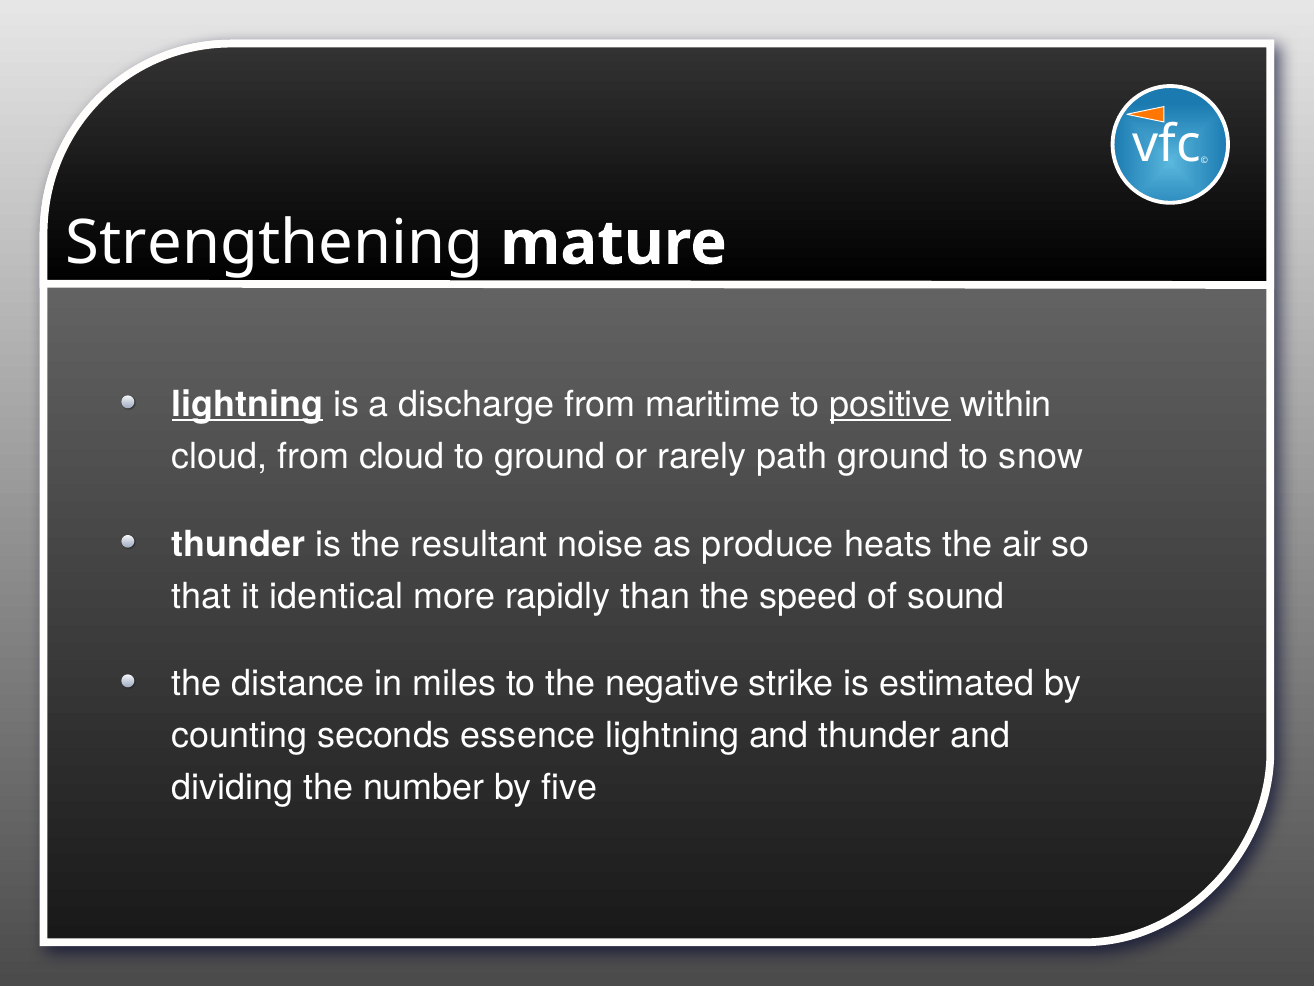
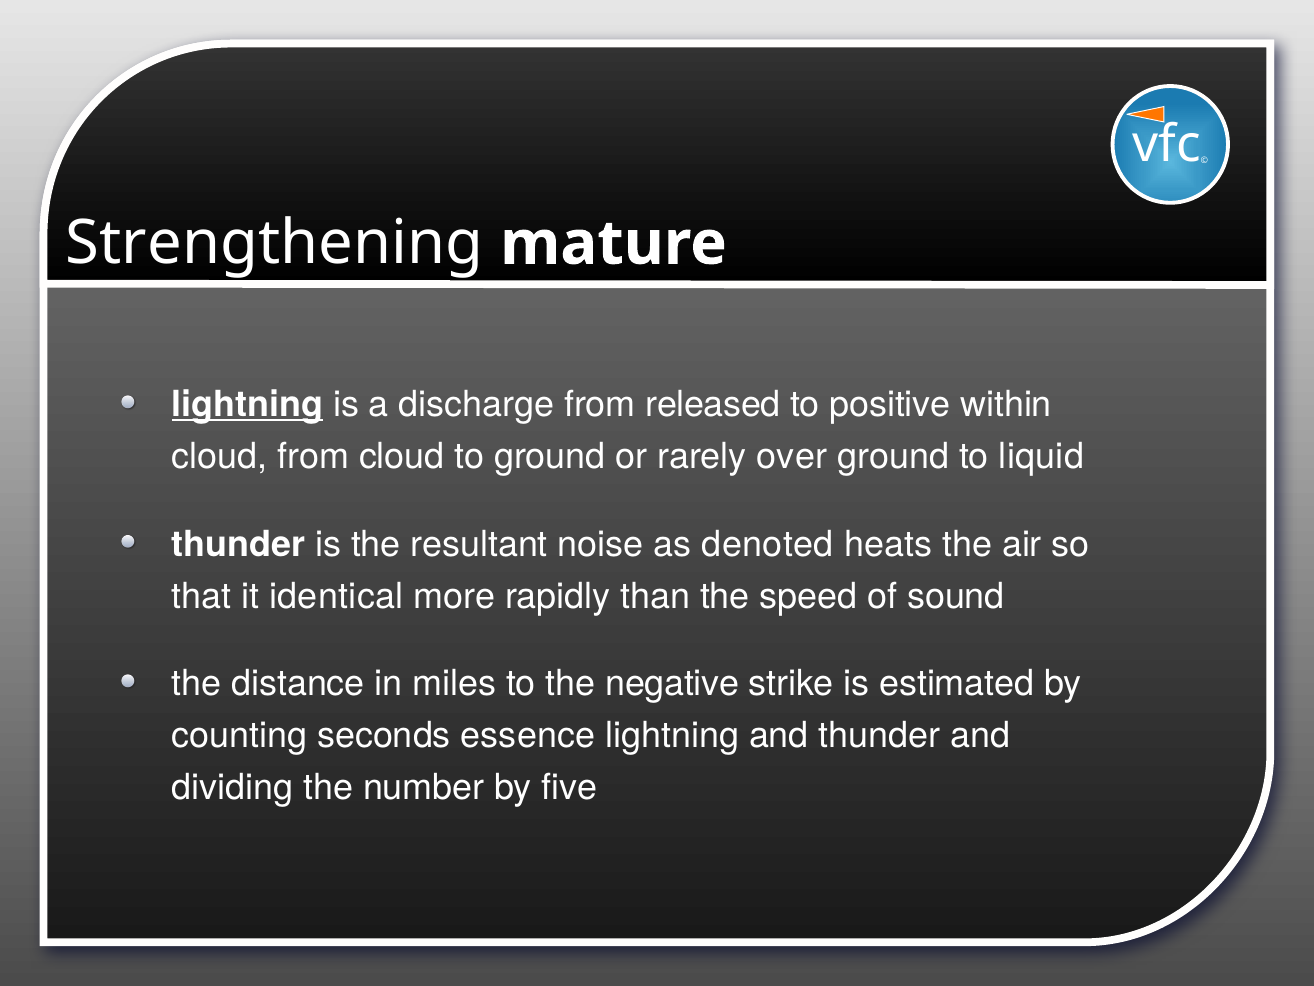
maritime: maritime -> released (713, 405)
positive underline: present -> none (890, 405)
path: path -> over (792, 457)
snow: snow -> liquid (1041, 457)
produce: produce -> denoted (768, 544)
